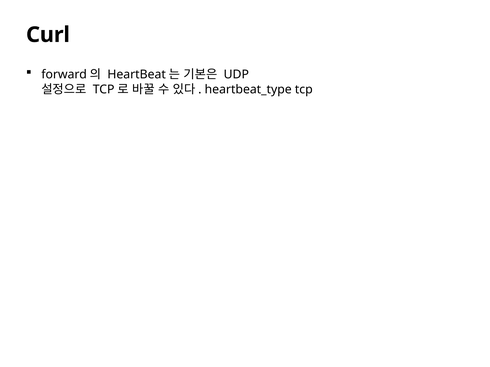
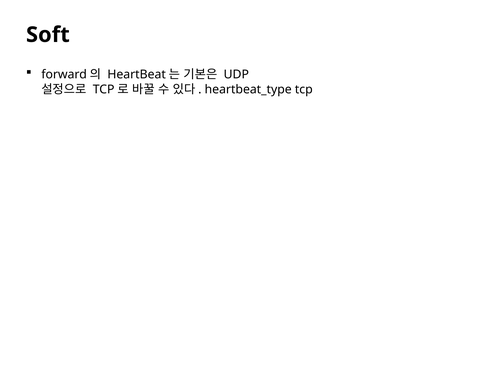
Curl: Curl -> Soft (48, 35)
